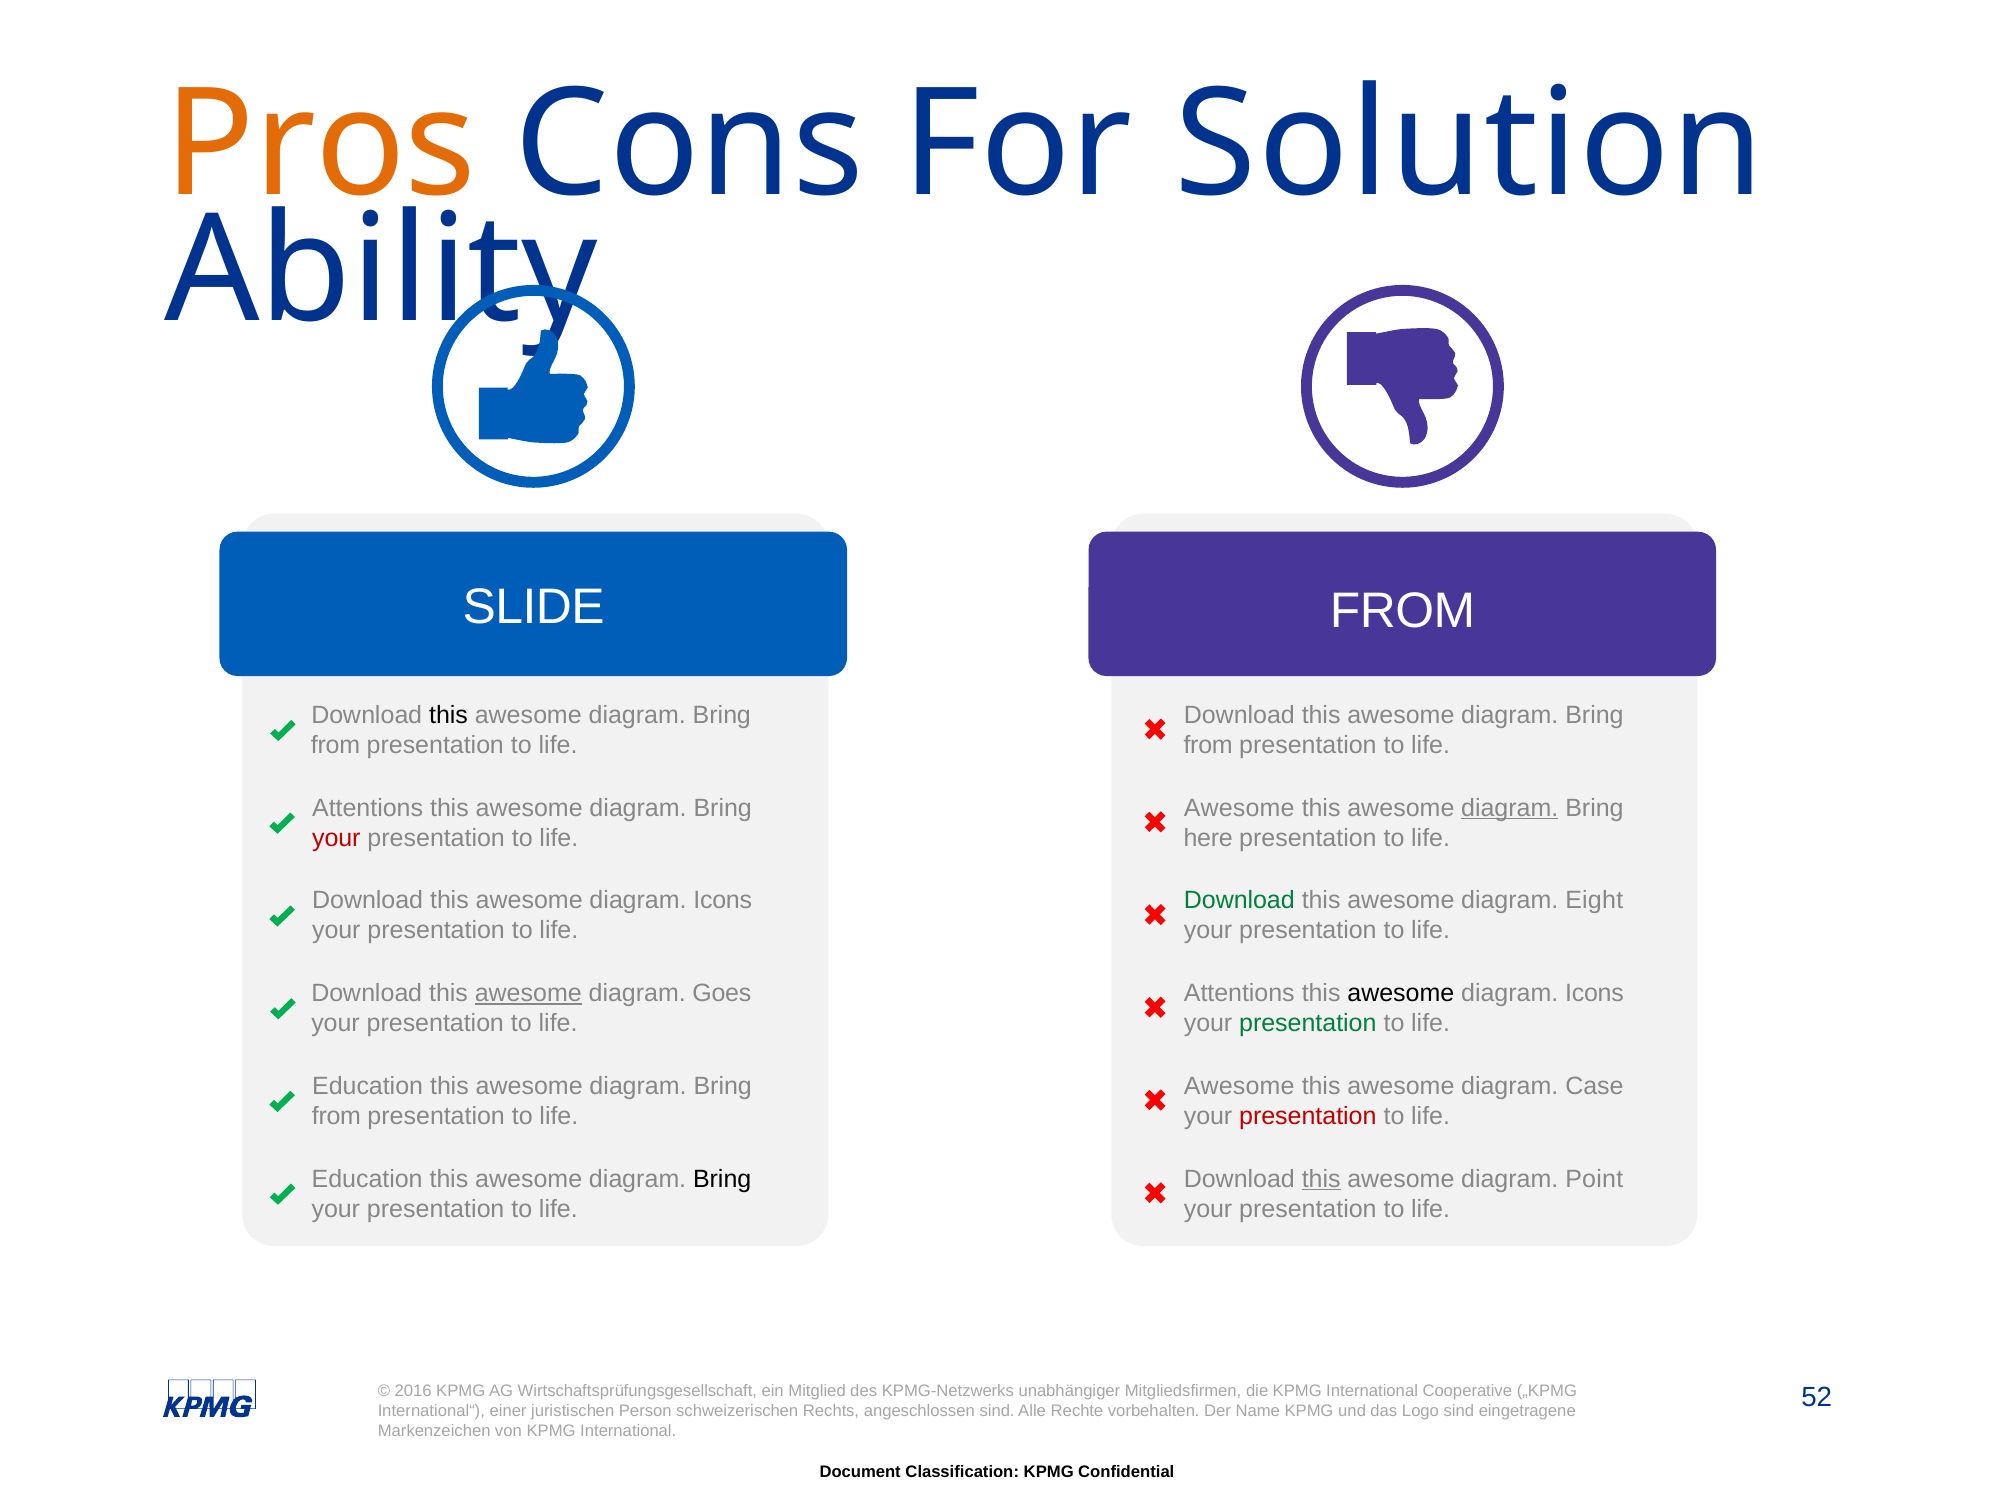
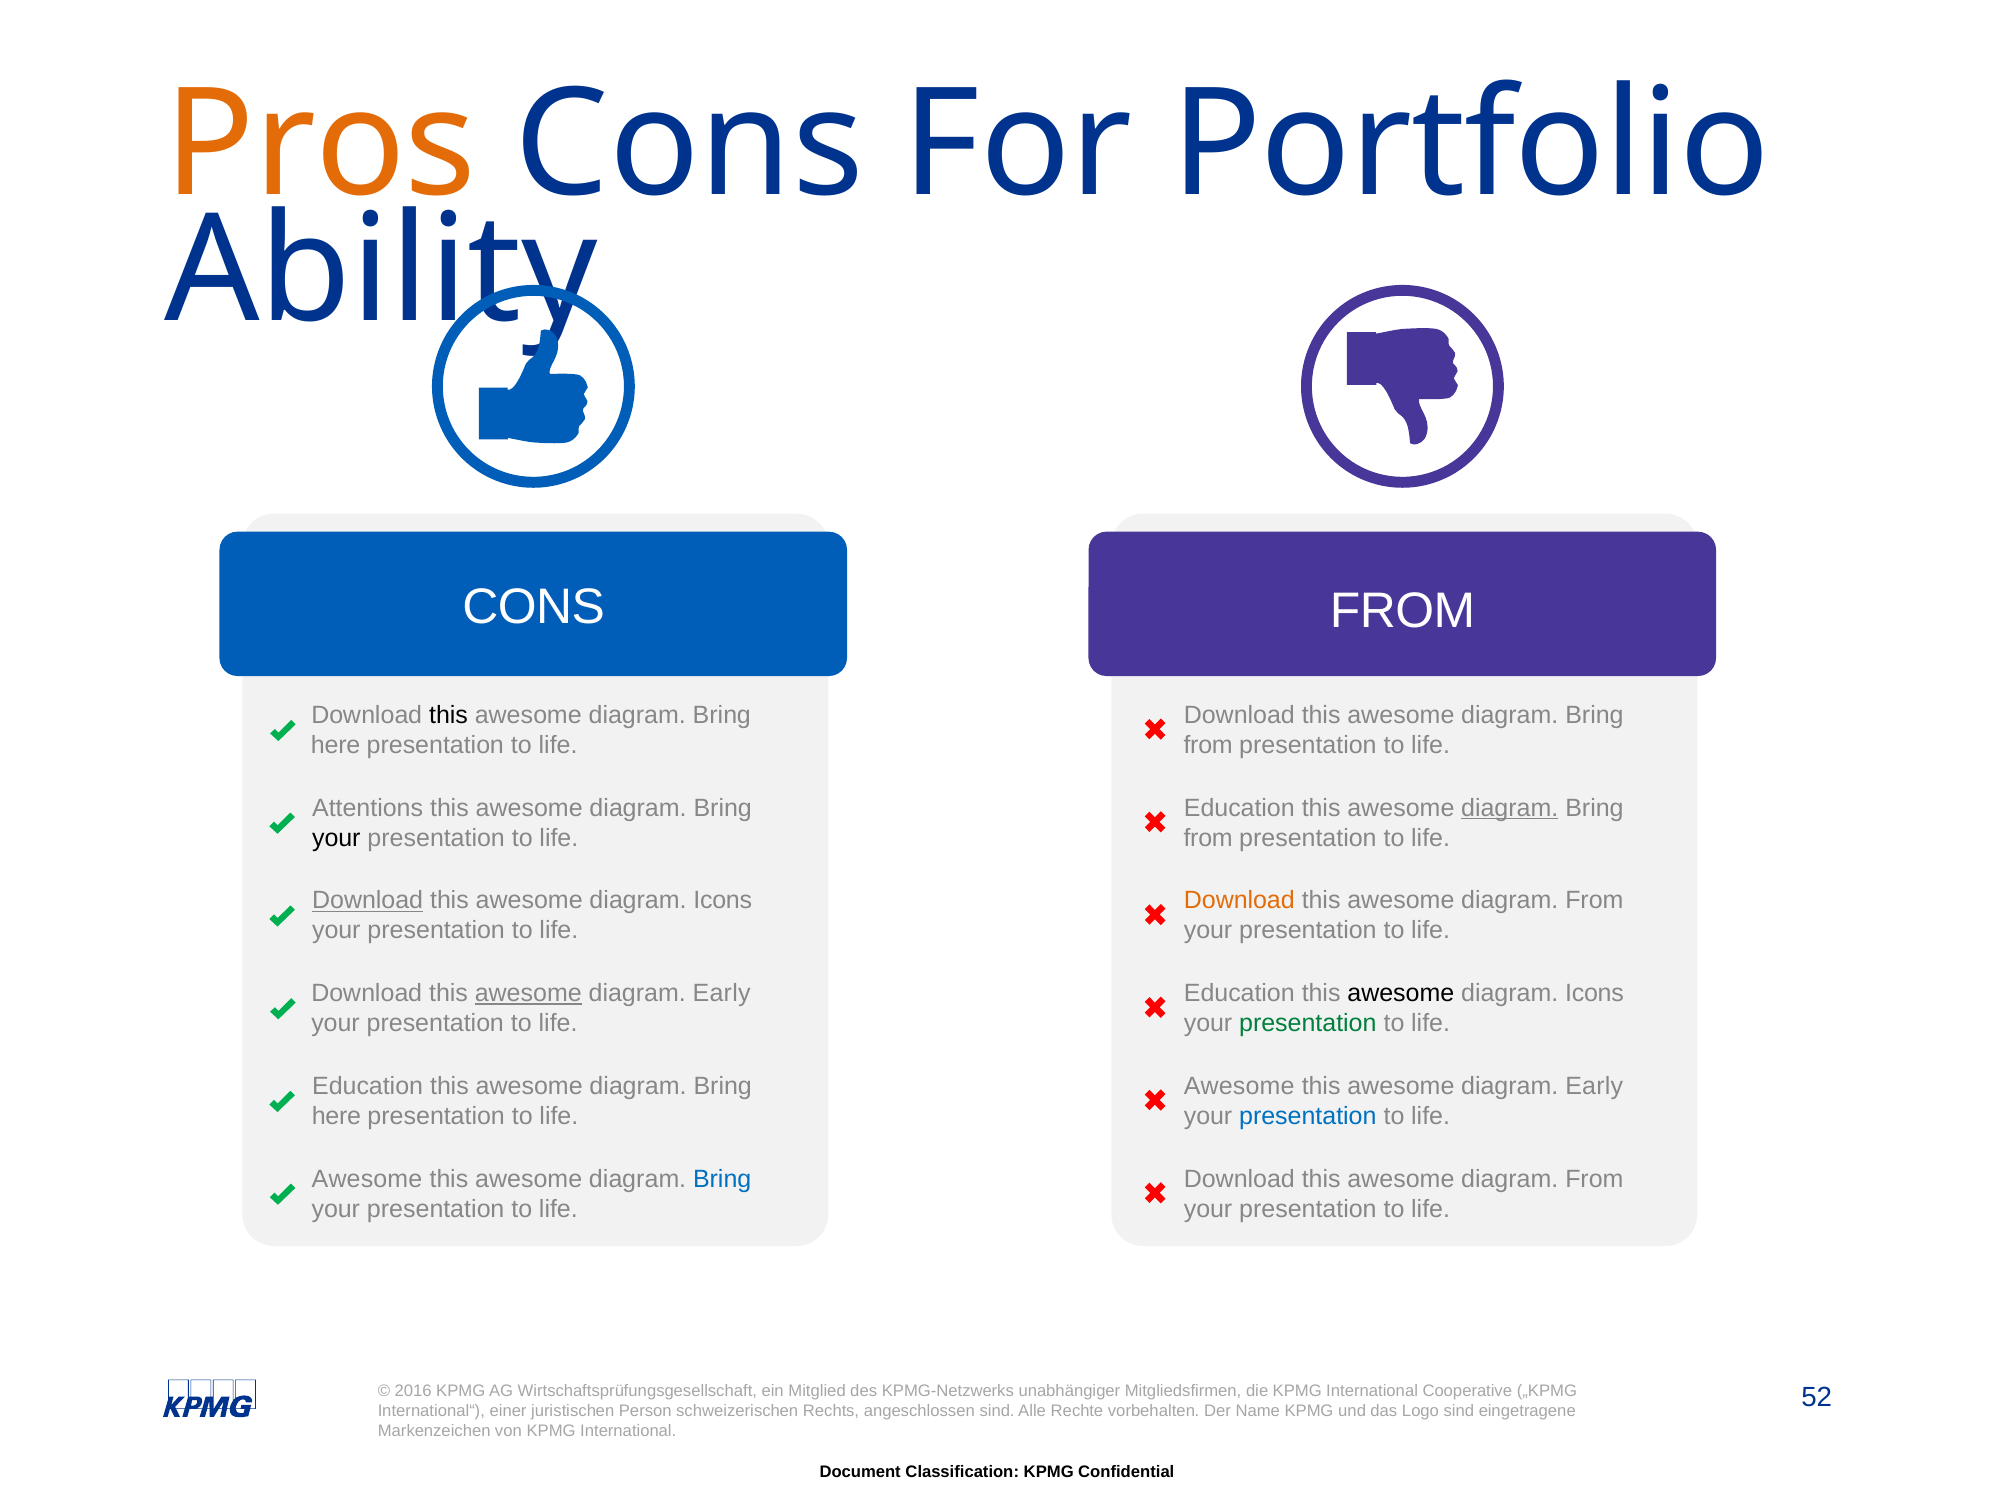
Solution: Solution -> Portfolio (1471, 145)
SLIDE: SLIDE -> CONS (534, 607)
from: from -> here (336, 745)
Awesome: Awesome -> Education (1239, 808)
your colour: red -> black (336, 838)
here: here -> from (1208, 838)
Download underline: none -> present (368, 901)
Download colour: green -> orange (1239, 901)
Eight: Eight -> From (1594, 901)
Goes: Goes -> Early (722, 993)
Attentions: Attentions -> Education (1239, 993)
Case: Case -> Early (1594, 1086)
from: from -> here (336, 1116)
presentation colour: red -> blue (1308, 1116)
Education: Education -> Awesome (367, 1179)
Bring colour: black -> blue (722, 1179)
this underline: present -> none (1321, 1179)
Point: Point -> From (1594, 1179)
